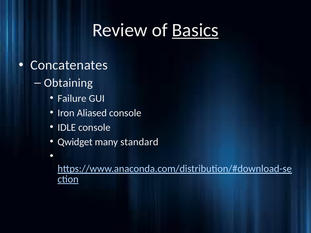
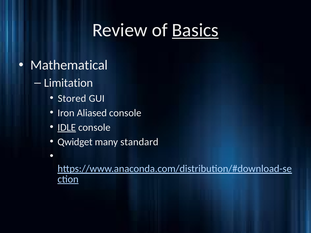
Concatenates: Concatenates -> Mathematical (69, 65)
Obtaining: Obtaining -> Limitation (68, 83)
Failure: Failure -> Stored (72, 99)
IDLE underline: none -> present (67, 128)
